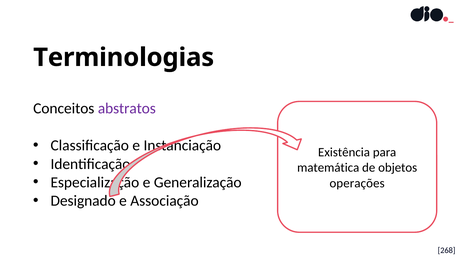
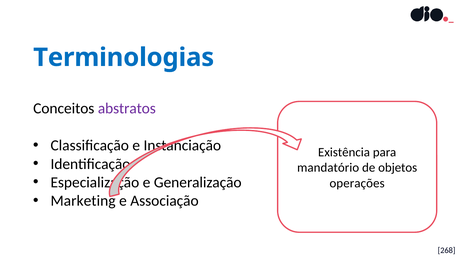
Terminologias colour: black -> blue (124, 57)
matemática: matemática -> mandatório (328, 168)
Designado: Designado -> Marketing (83, 201)
